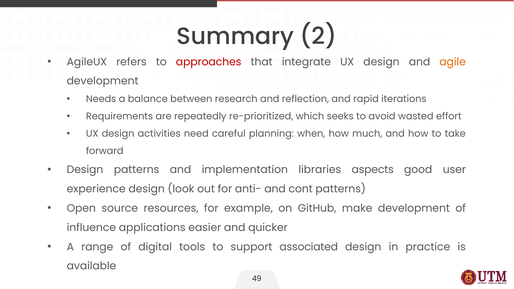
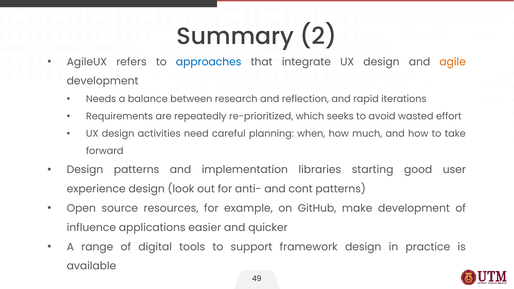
approaches colour: red -> blue (209, 62)
aspects: aspects -> starting (373, 170)
associated: associated -> framework (309, 247)
